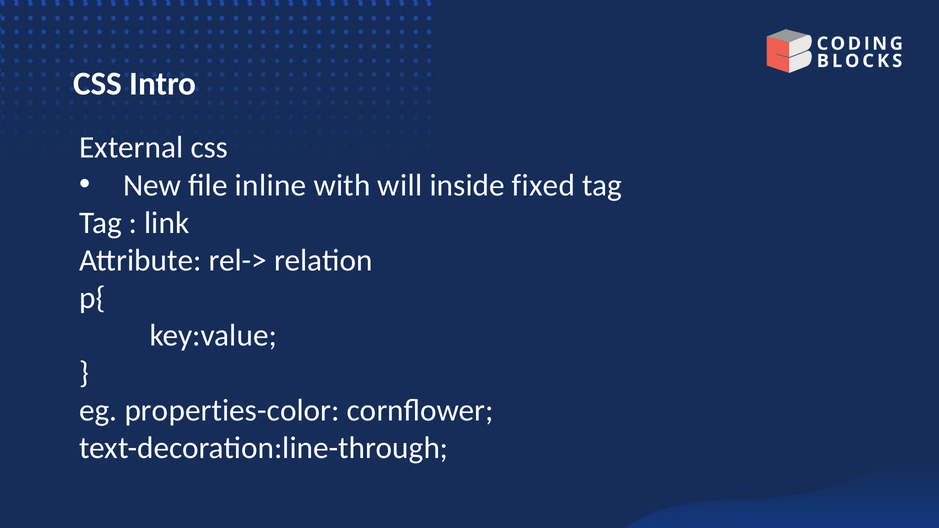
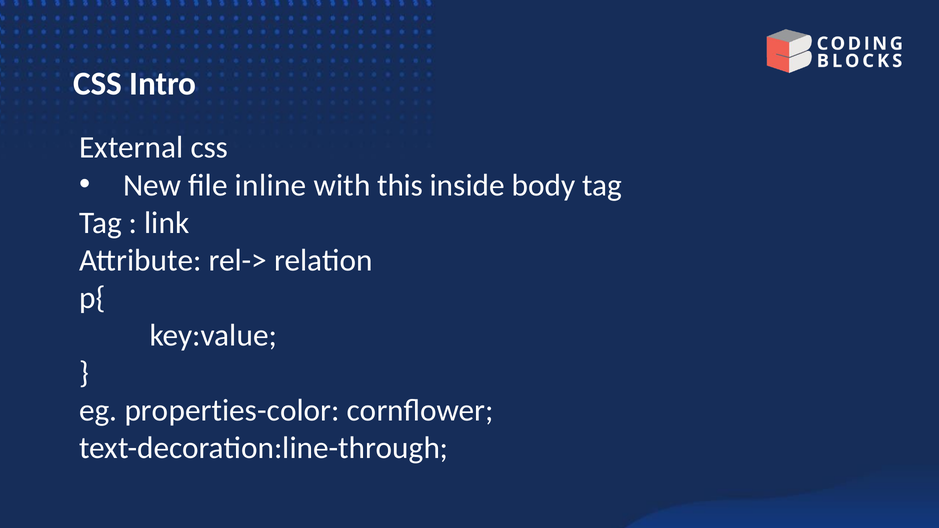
will: will -> this (400, 185)
fixed: fixed -> body (544, 185)
